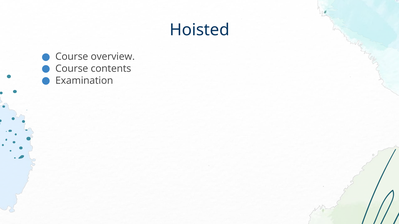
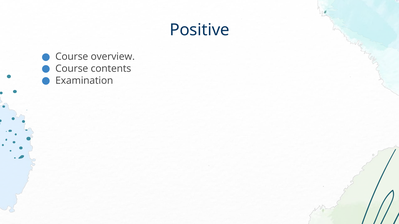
Hoisted: Hoisted -> Positive (200, 30)
